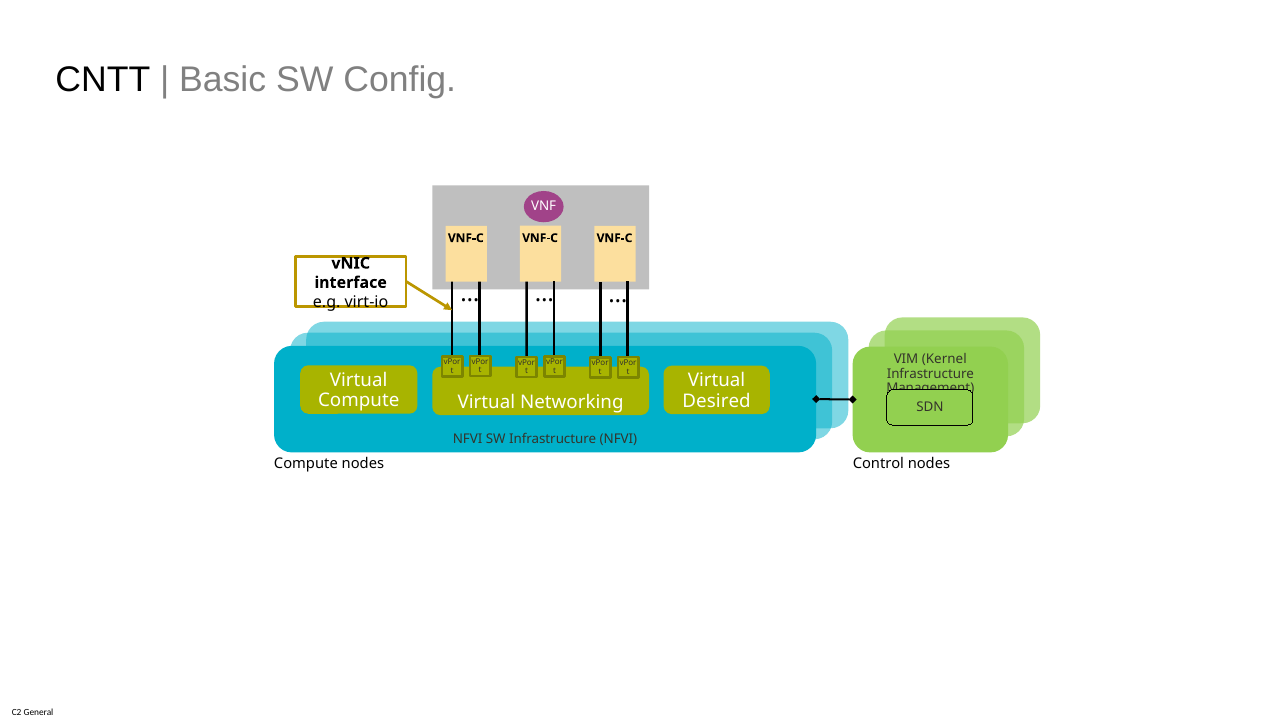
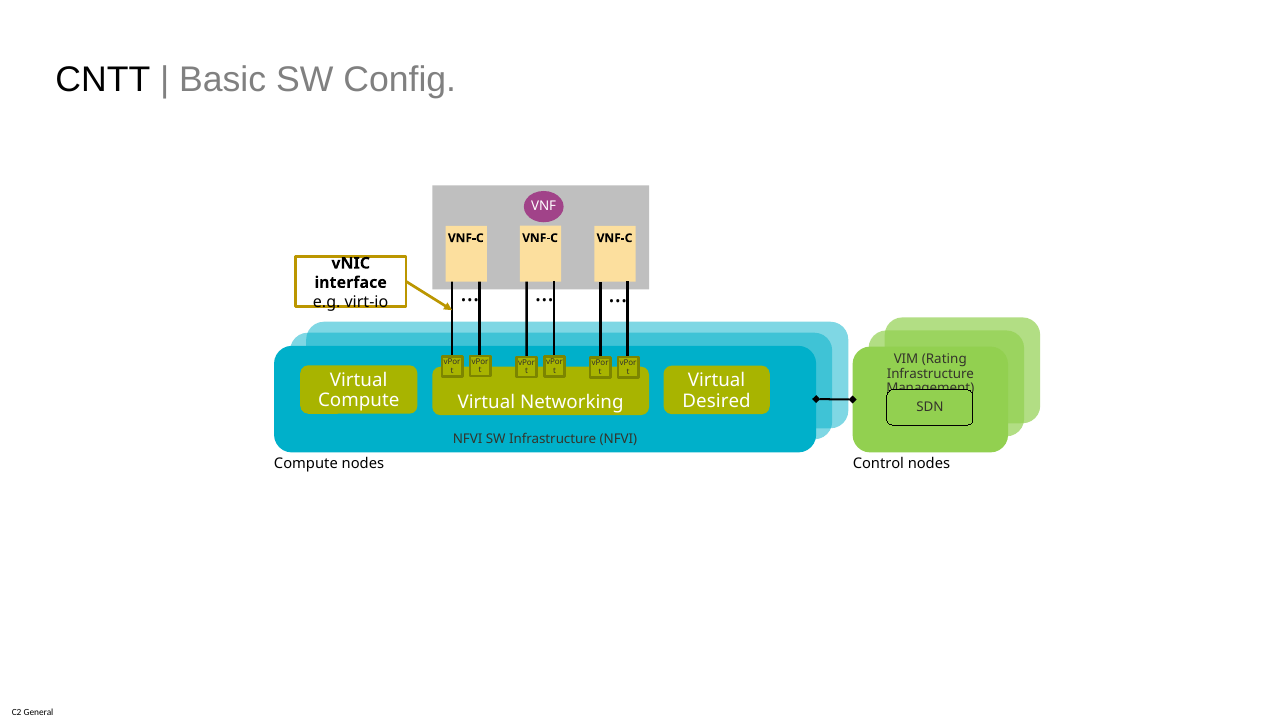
Kernel: Kernel -> Rating (944, 359)
